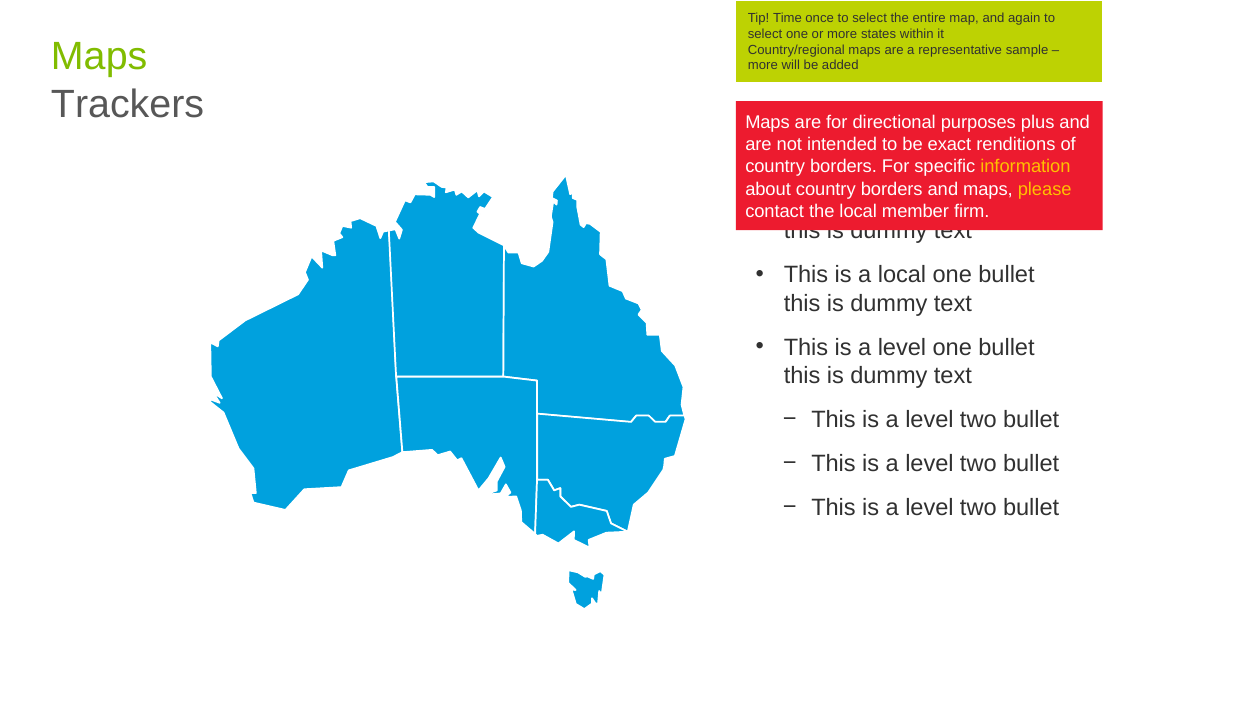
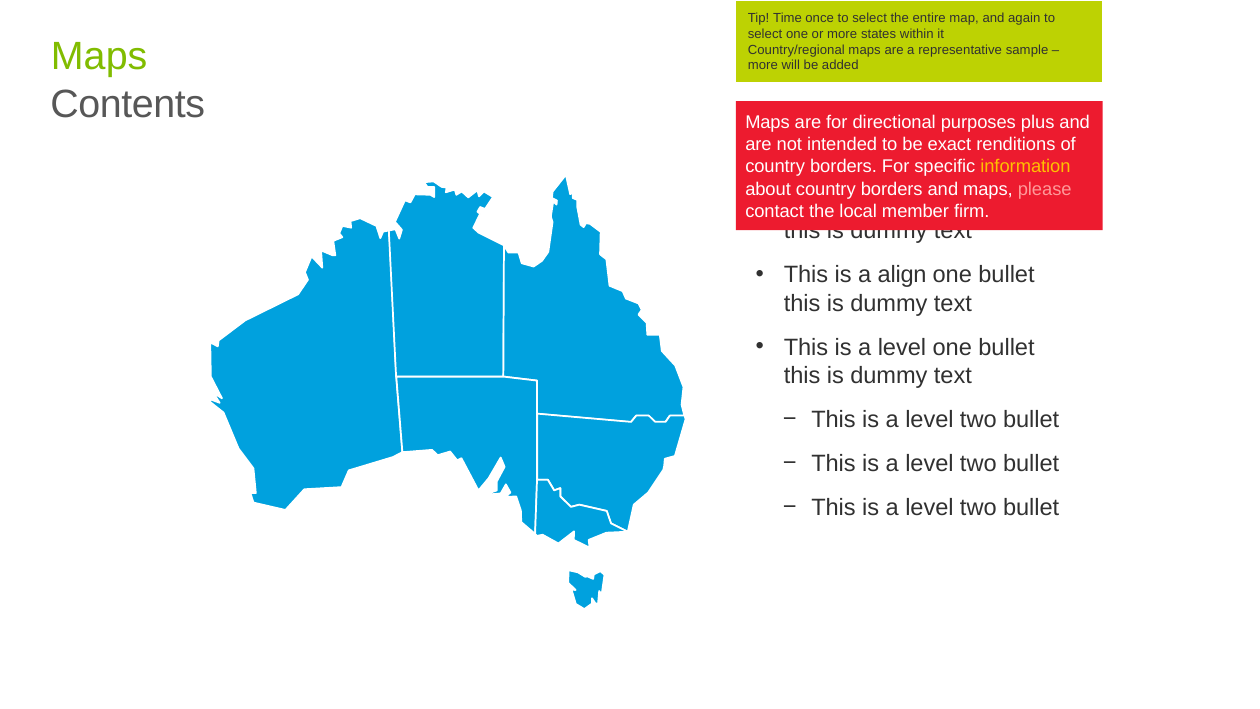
Trackers: Trackers -> Contents (128, 104)
please colour: yellow -> pink (1045, 189)
a local: local -> align (902, 275)
